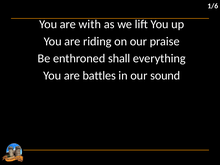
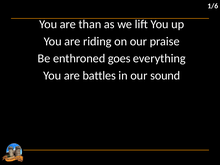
with: with -> than (90, 24)
shall: shall -> goes (119, 58)
